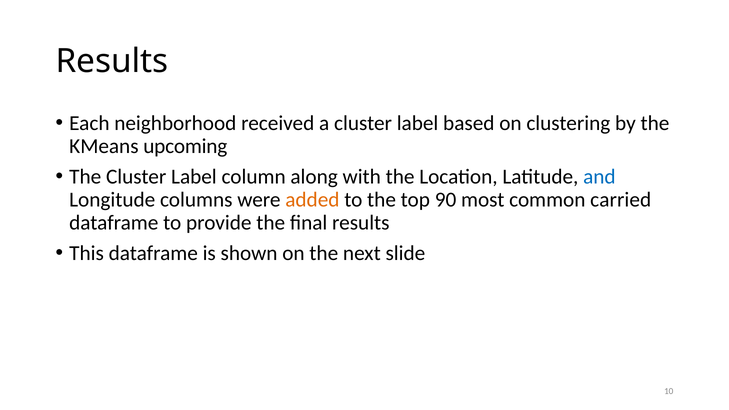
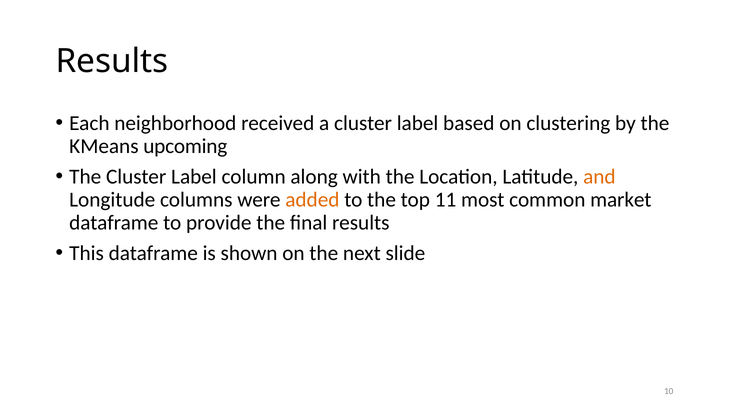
and colour: blue -> orange (599, 177)
90: 90 -> 11 (446, 200)
carried: carried -> market (621, 200)
